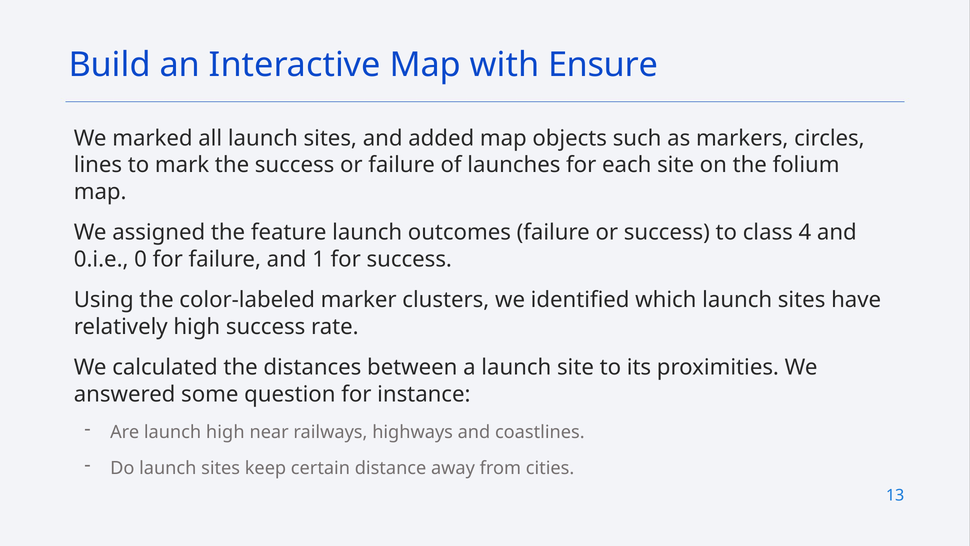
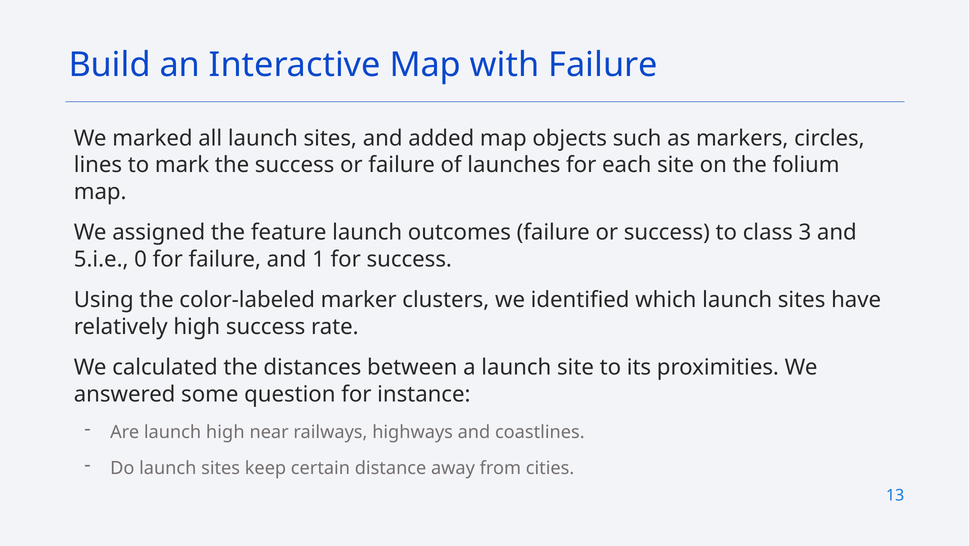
with Ensure: Ensure -> Failure (603, 65)
4: 4 -> 3 (805, 232)
0.i.e: 0.i.e -> 5.i.e (101, 259)
